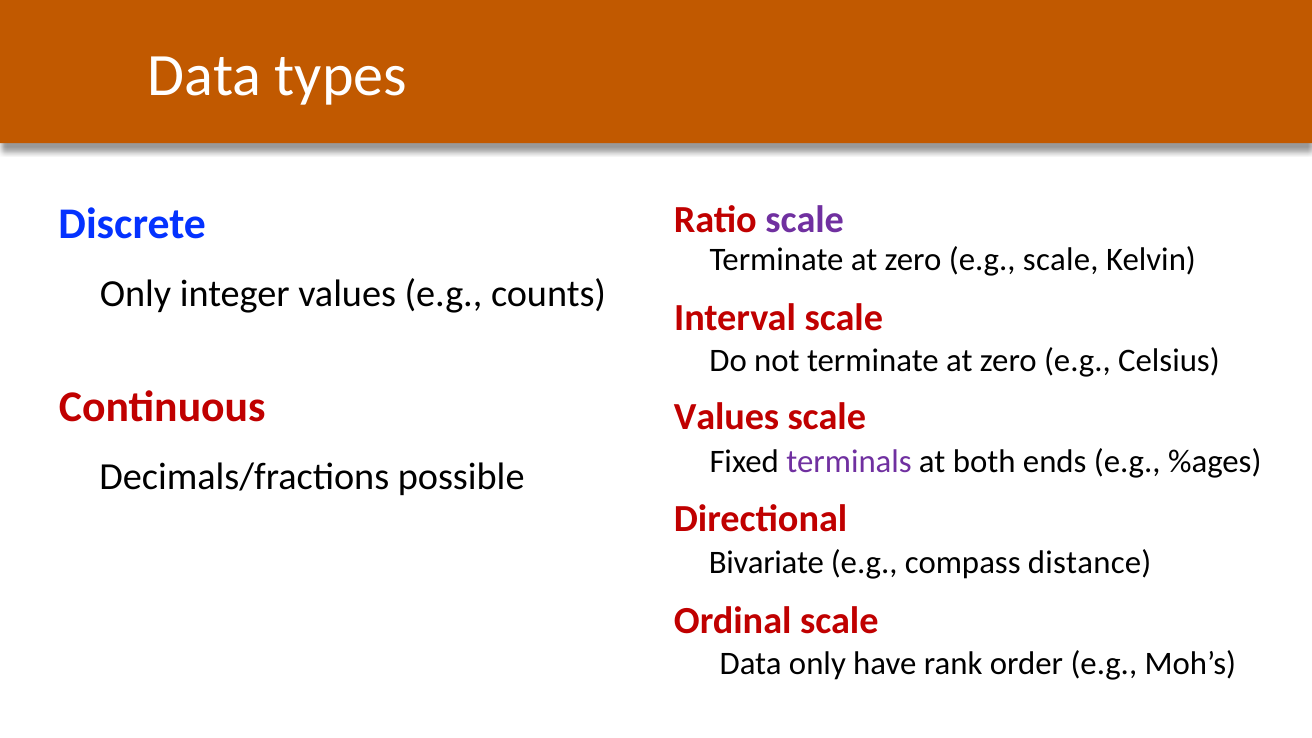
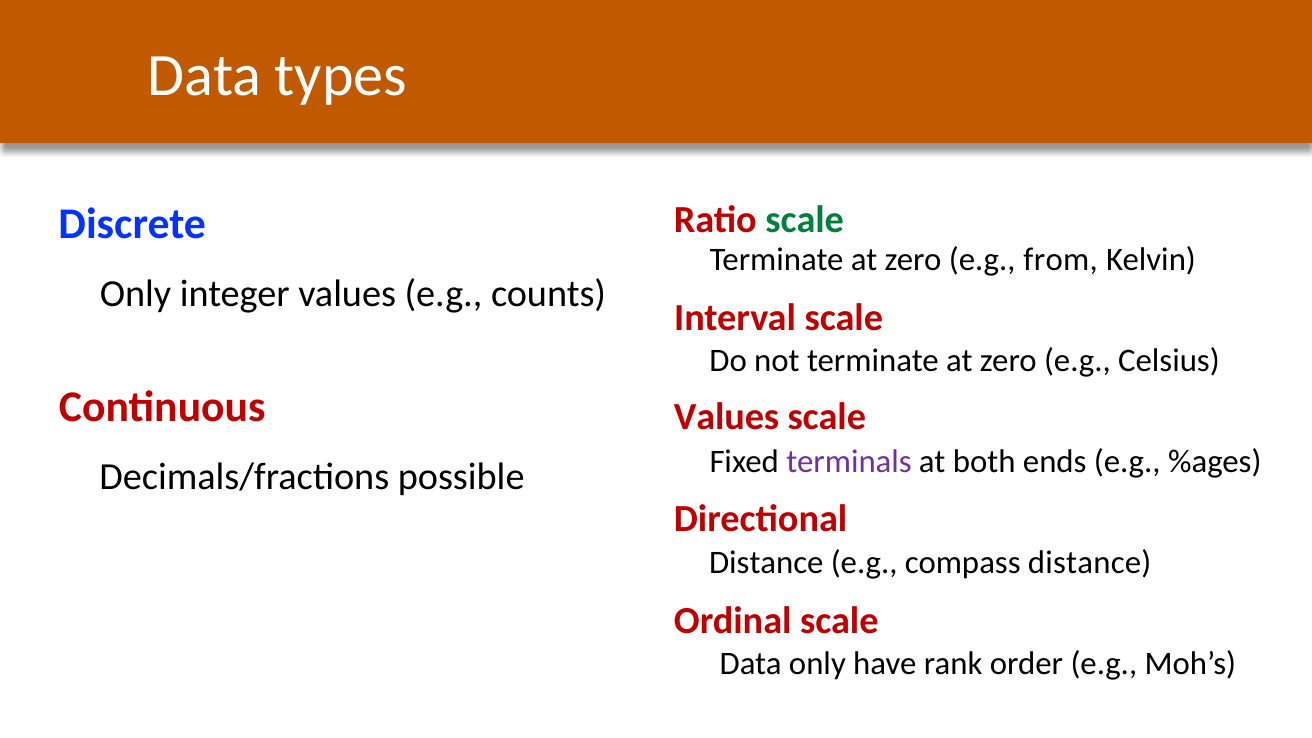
scale colour: purple -> green (805, 220)
e.g scale: scale -> from (1061, 260)
Bivariate: Bivariate -> Distance (766, 563)
